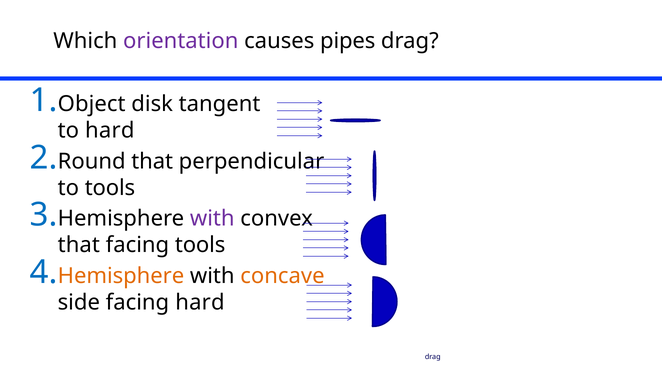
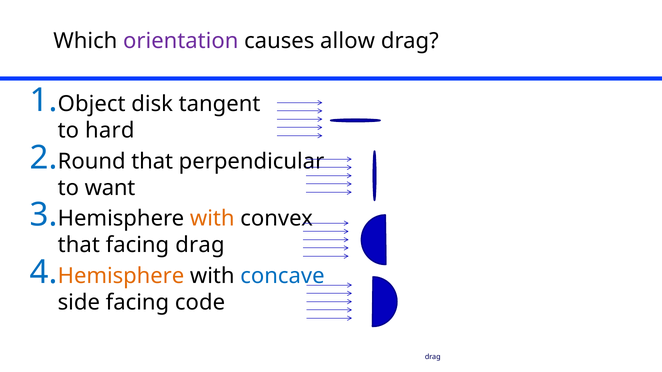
pipes: pipes -> allow (348, 41)
to tools: tools -> want (110, 188)
with colour: purple -> orange (212, 219)
facing tools: tools -> drag (200, 245)
concave colour: orange -> blue (282, 276)
facing hard: hard -> code (200, 303)
